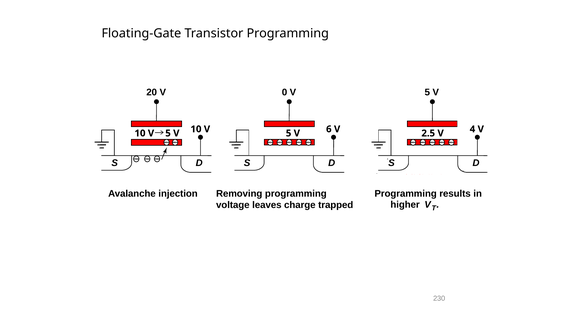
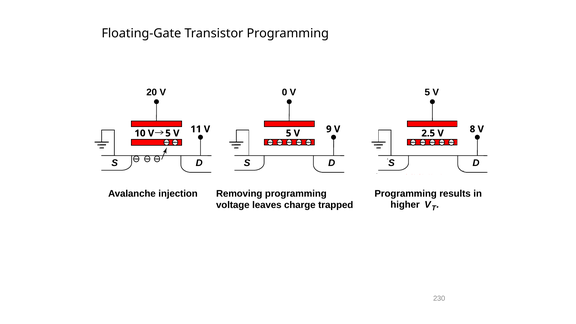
10: 10 -> 11 (196, 129)
6: 6 -> 9 (329, 129)
4: 4 -> 8 (472, 129)
